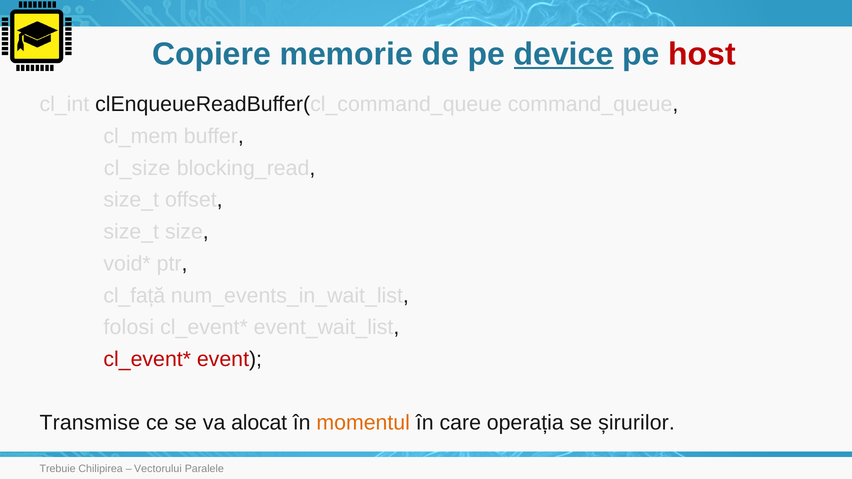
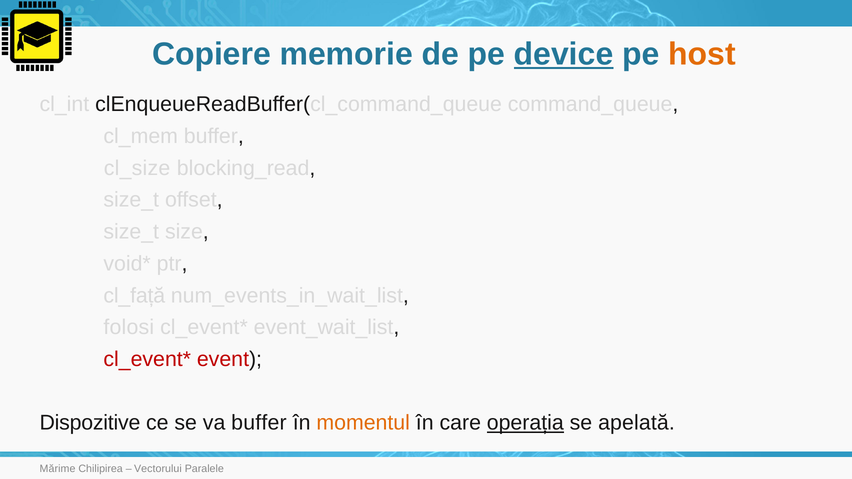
host colour: red -> orange (702, 54)
Transmise: Transmise -> Dispozitive (90, 423)
va alocat: alocat -> buffer (259, 423)
operația underline: none -> present (525, 423)
șirurilor: șirurilor -> apelată (636, 423)
Trebuie: Trebuie -> Mărime (58, 469)
